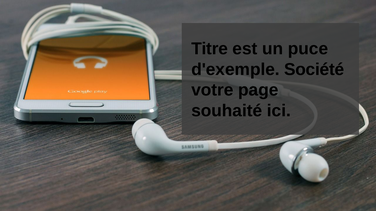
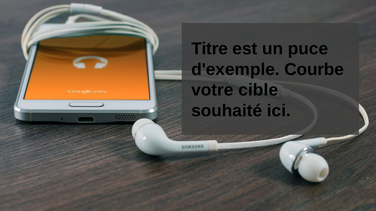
Société: Société -> Courbe (314, 70)
page: page -> cible (258, 90)
